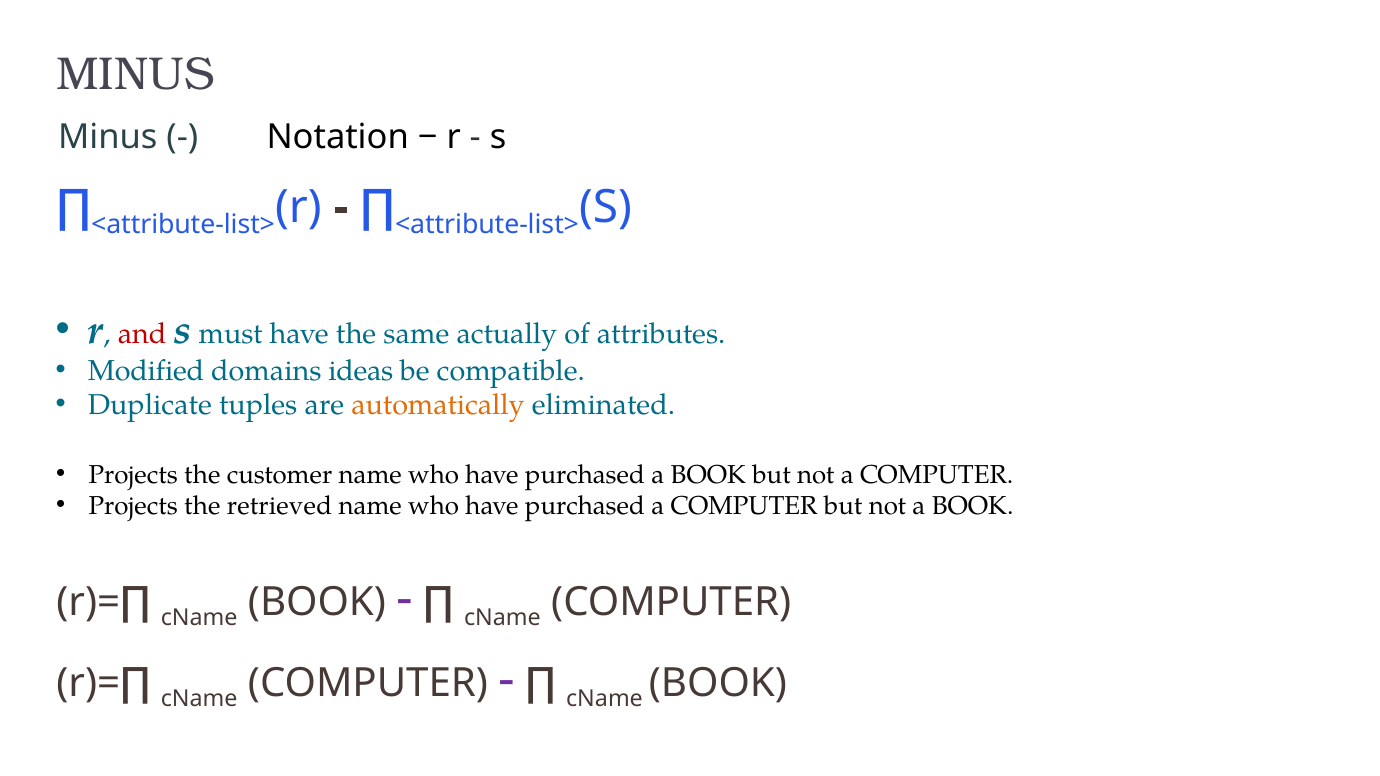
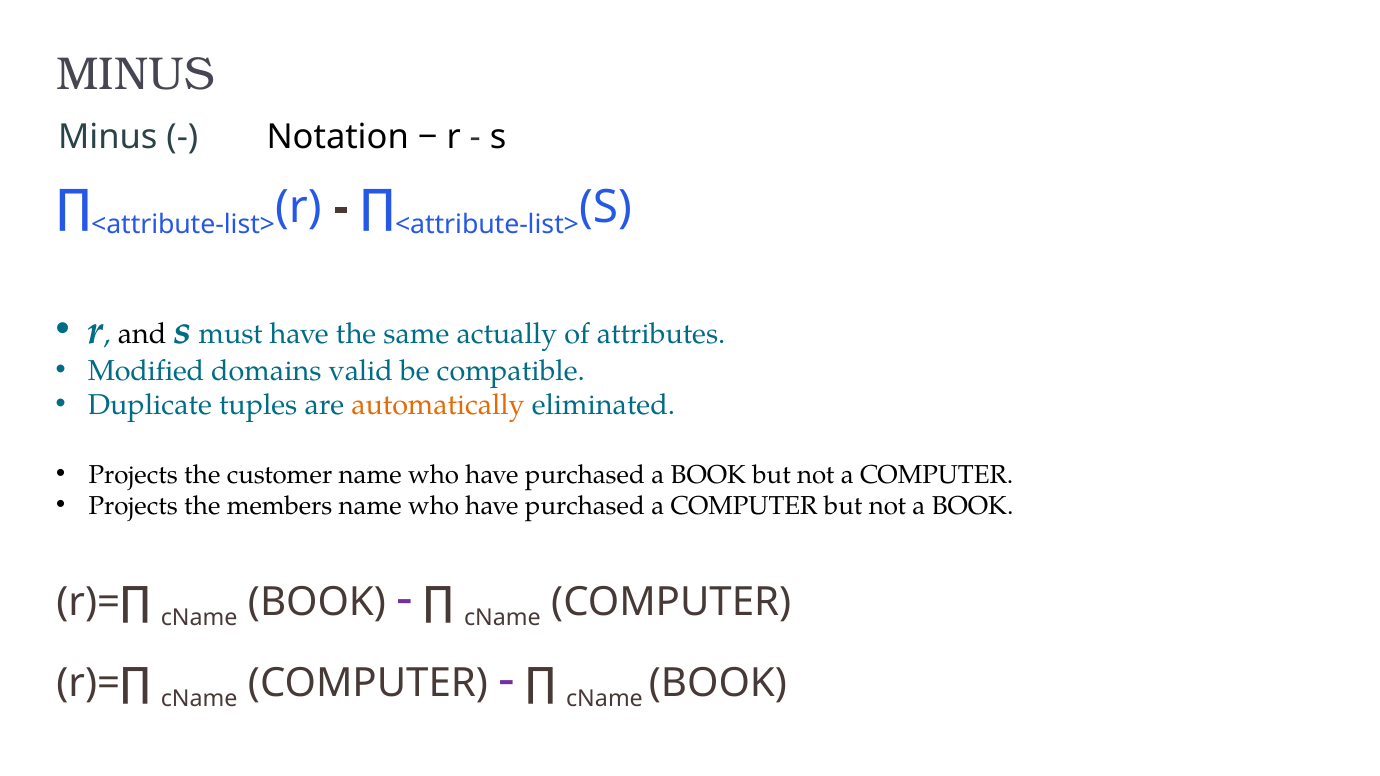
and colour: red -> black (142, 334)
ideas: ideas -> valid (361, 371)
retrieved: retrieved -> members (280, 506)
